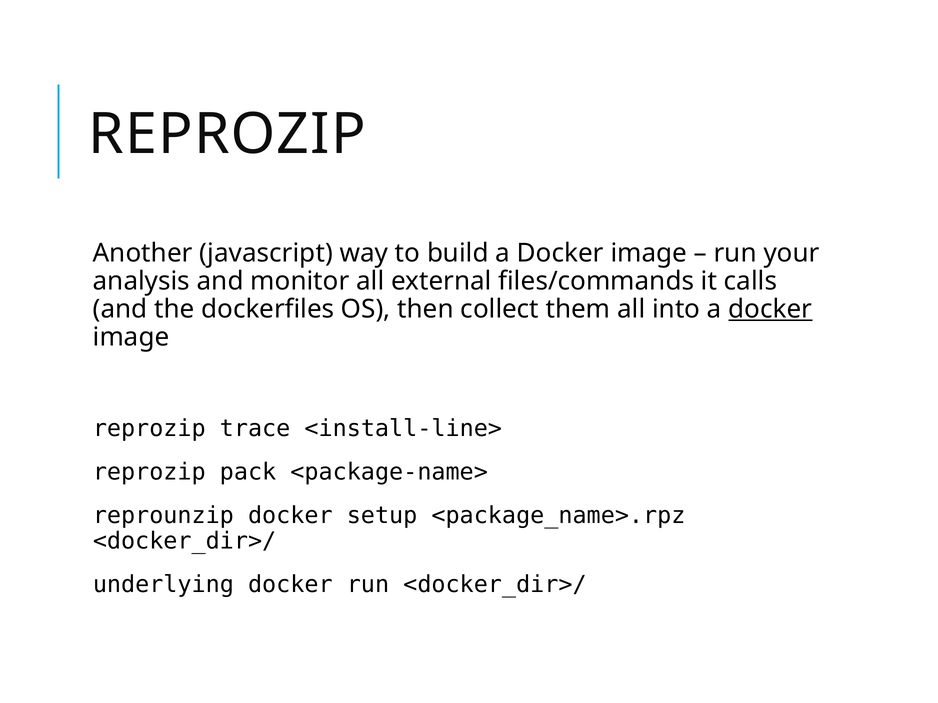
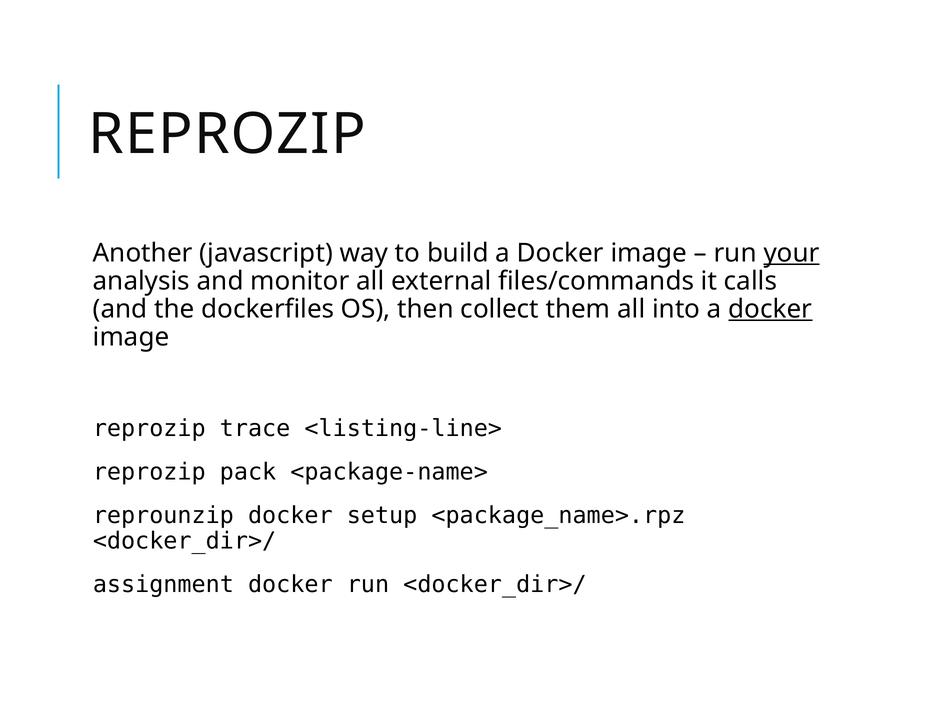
your underline: none -> present (792, 253)
<install-line>: <install-line> -> <listing-line> (403, 429)
underlying: underlying -> assignment (163, 585)
